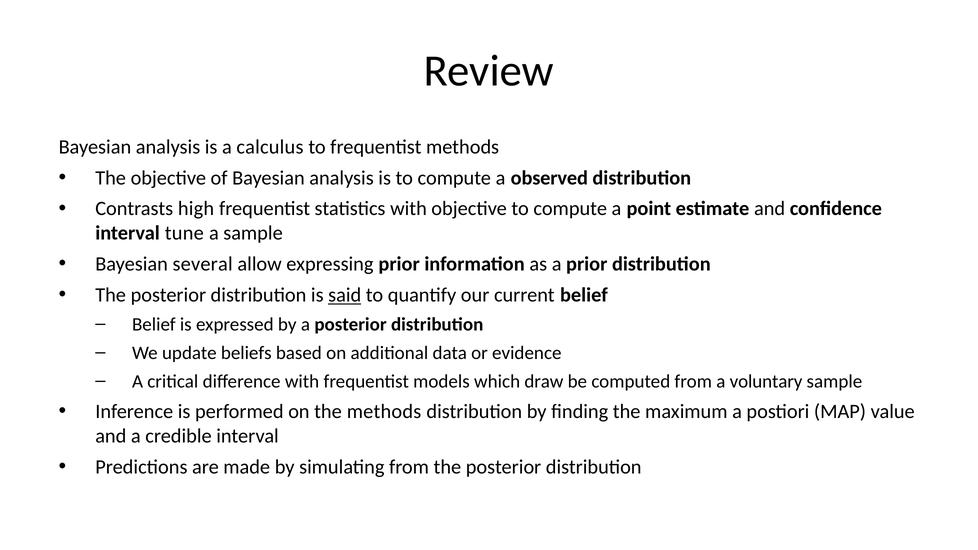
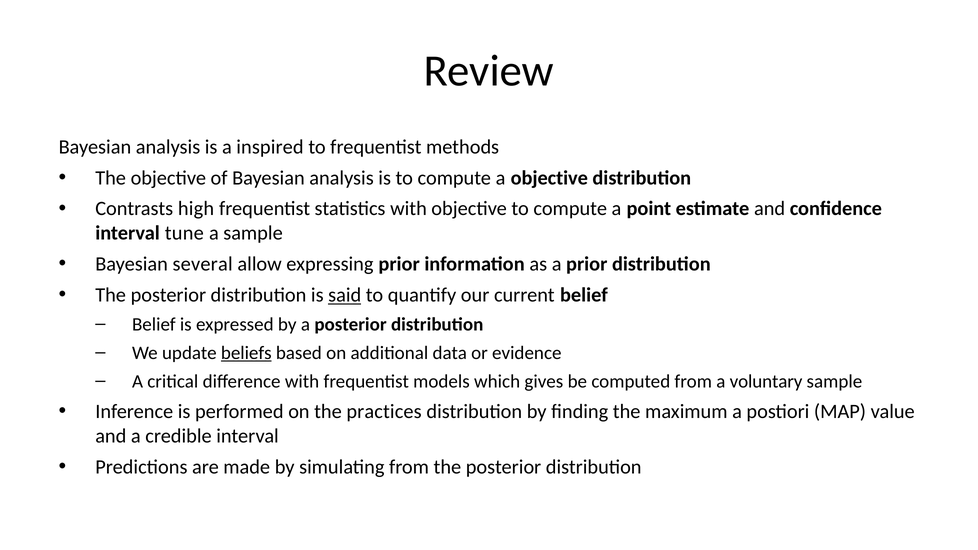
calculus: calculus -> inspired (270, 147)
a observed: observed -> objective (549, 178)
beliefs underline: none -> present (246, 353)
draw: draw -> gives (544, 381)
the methods: methods -> practices (384, 412)
